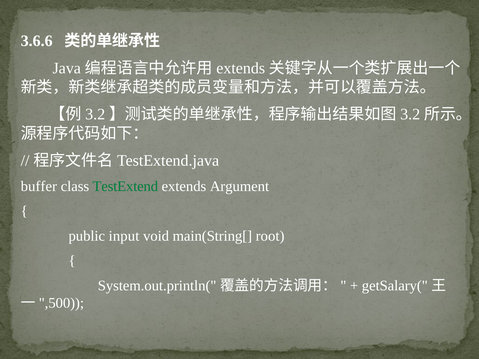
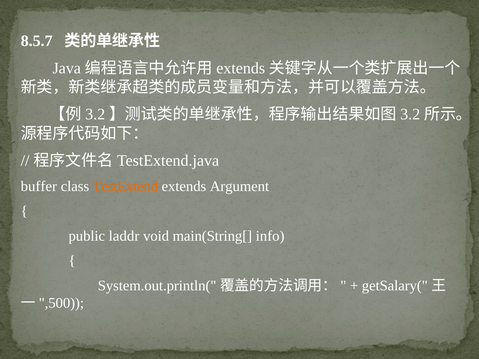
3.6.6: 3.6.6 -> 8.5.7 (37, 41)
TestExtend colour: green -> orange (125, 186)
input: input -> laddr (124, 236)
root: root -> info (270, 236)
